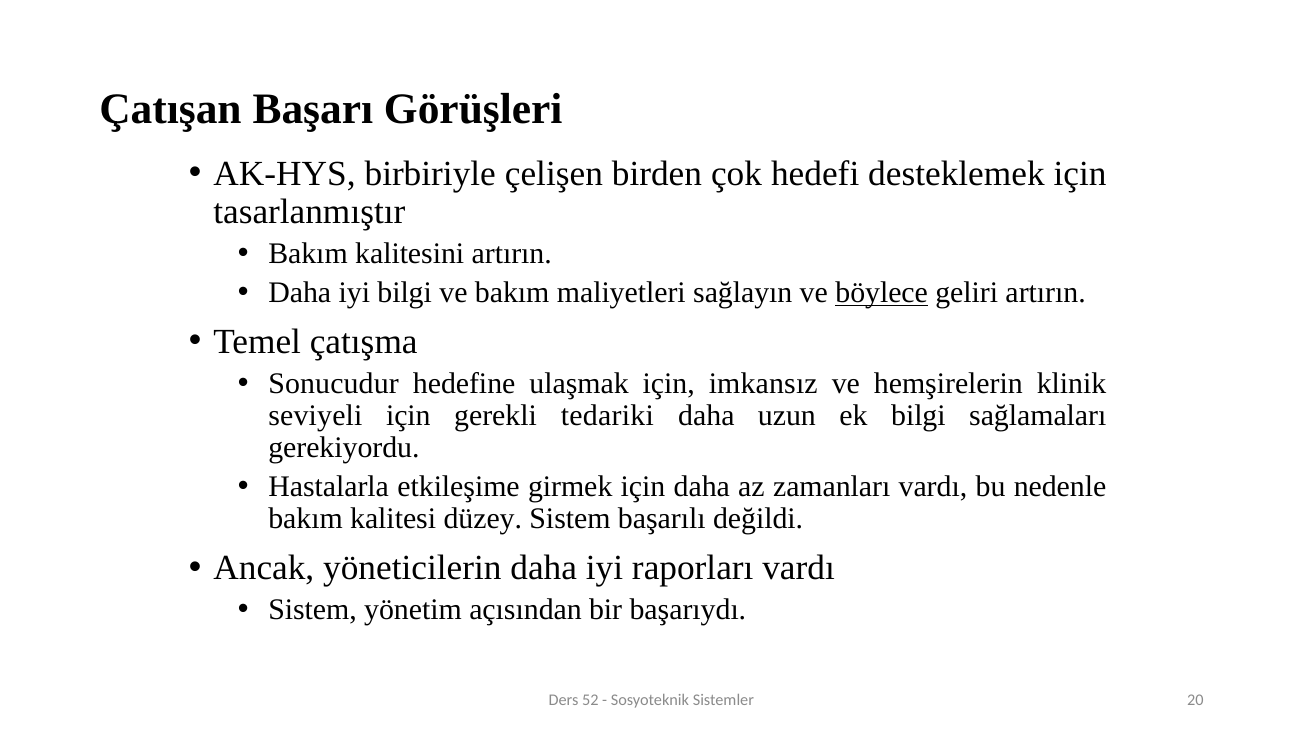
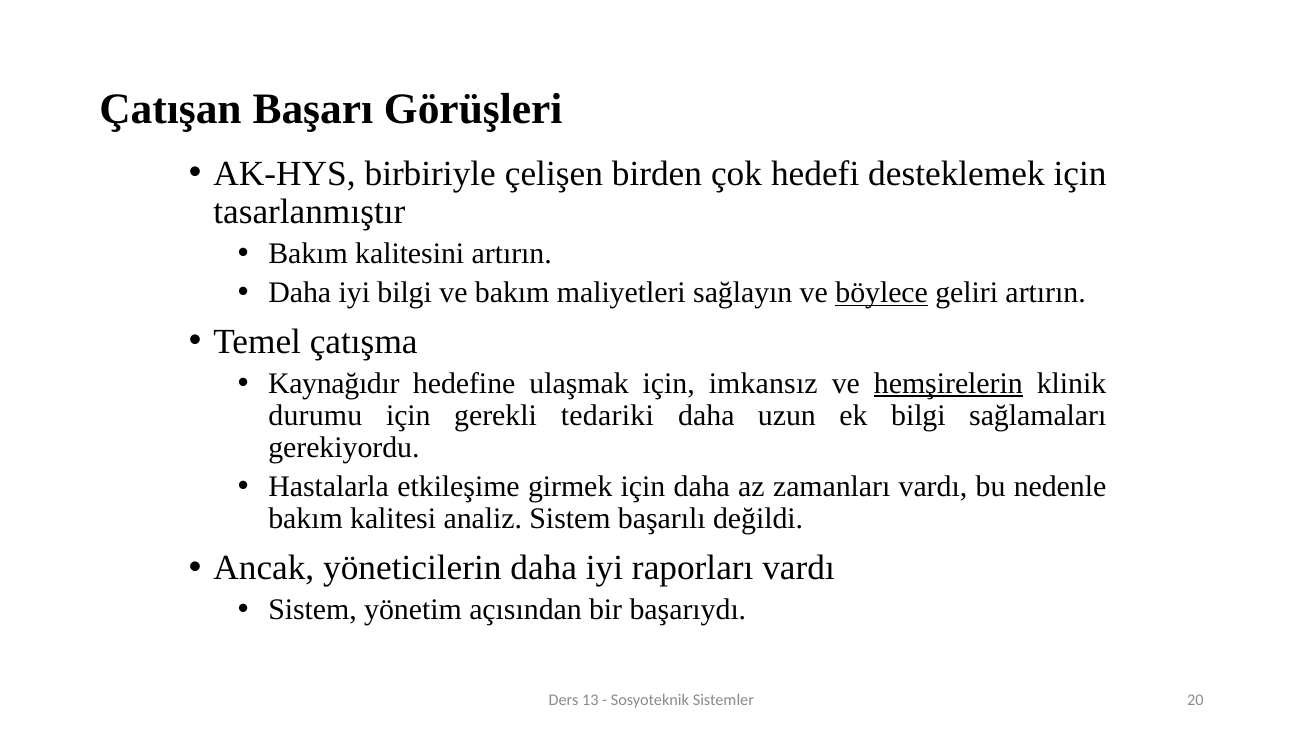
Sonucudur: Sonucudur -> Kaynağıdır (334, 383)
hemşirelerin underline: none -> present (948, 383)
seviyeli: seviyeli -> durumu (315, 416)
düzey: düzey -> analiz (483, 519)
52: 52 -> 13 (590, 700)
